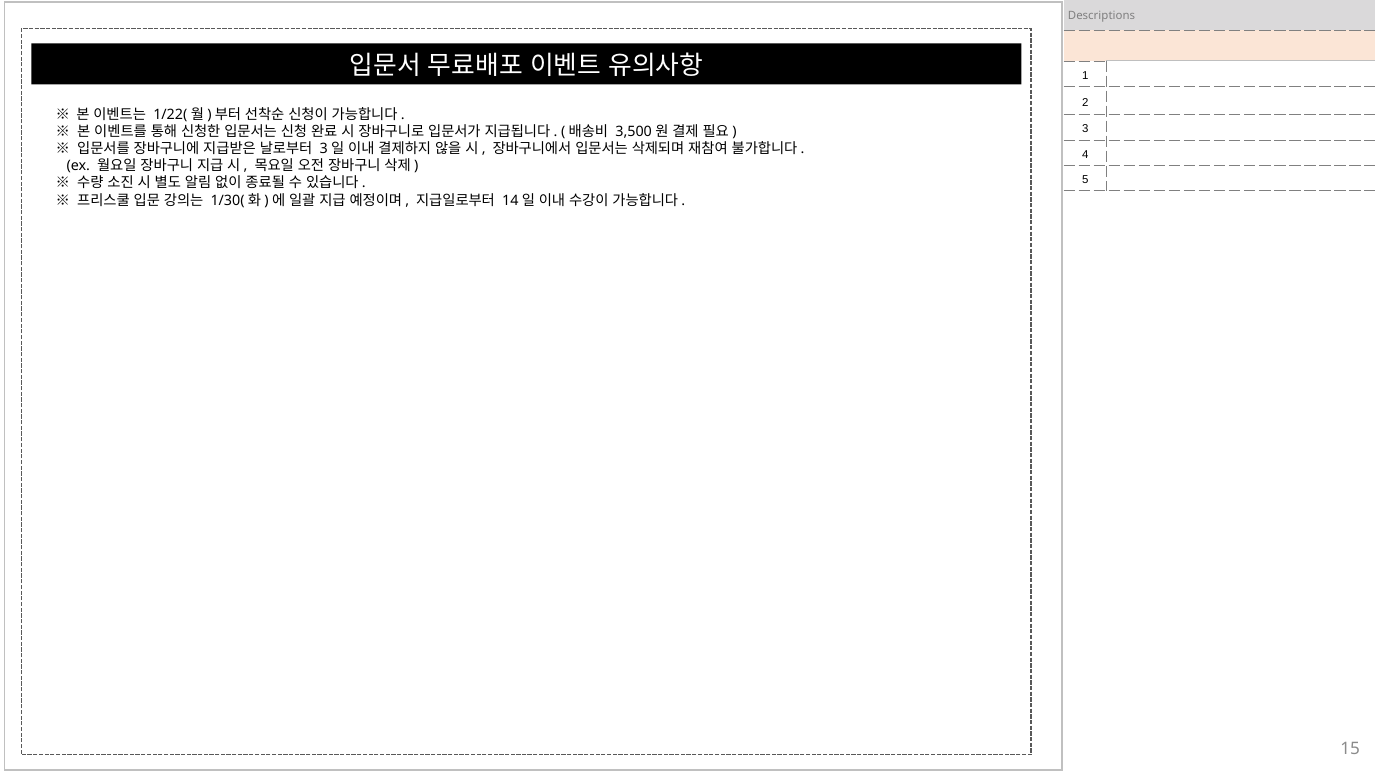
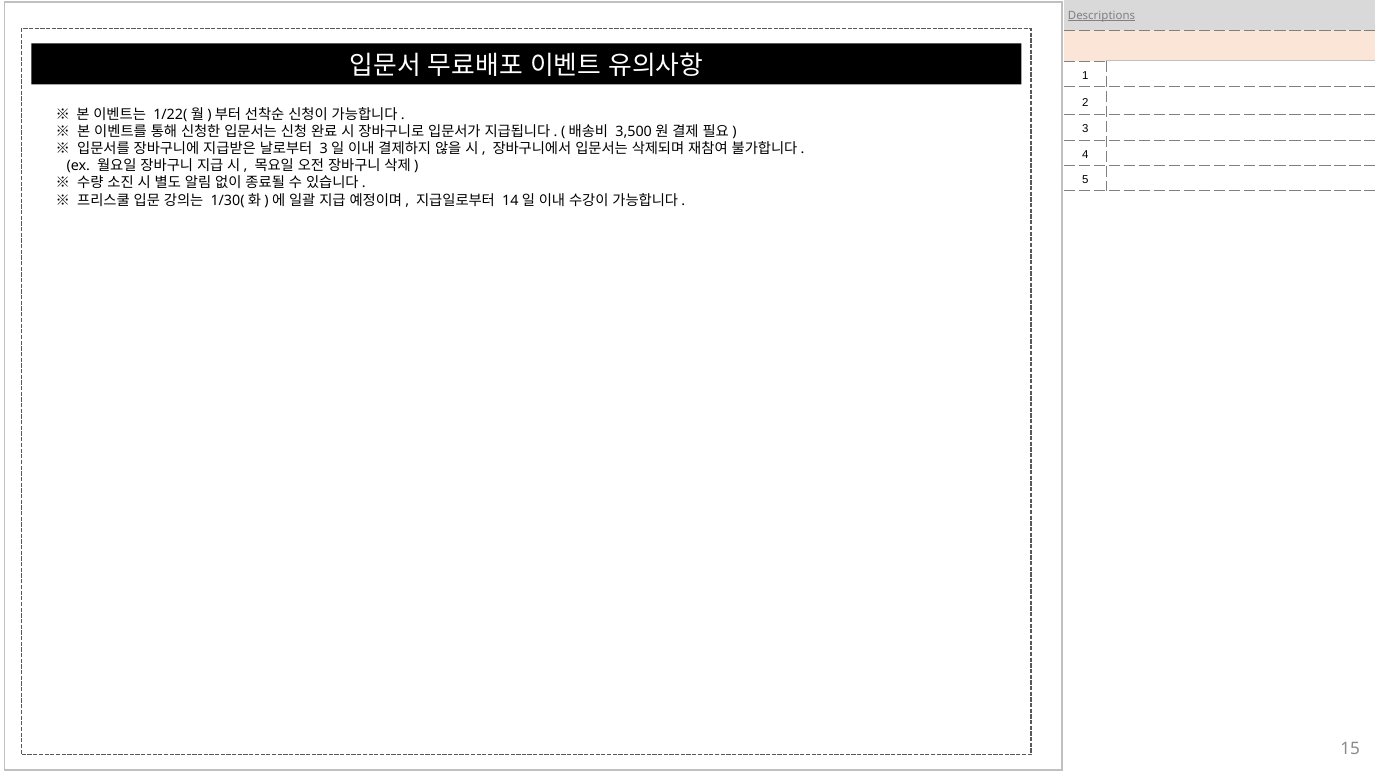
Descriptions underline: none -> present (1102, 16)
